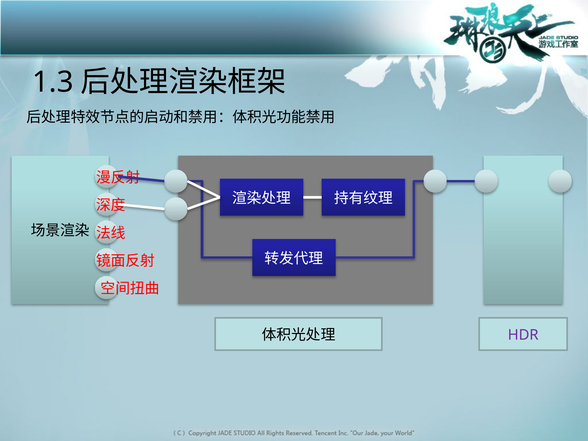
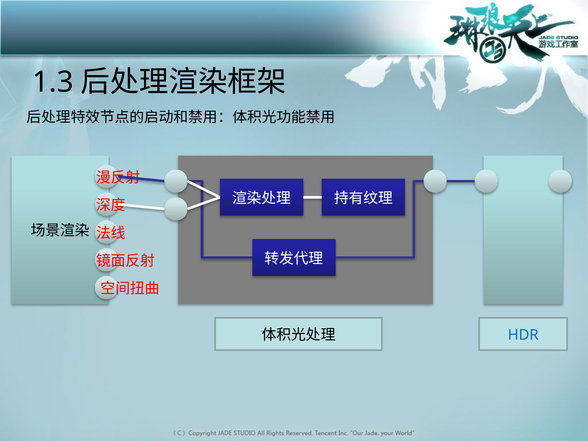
HDR colour: purple -> blue (523, 335)
